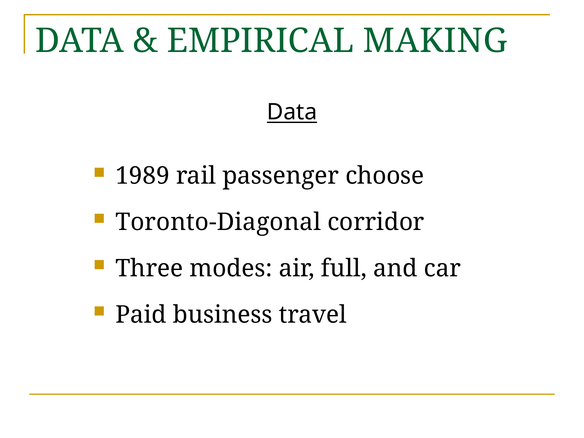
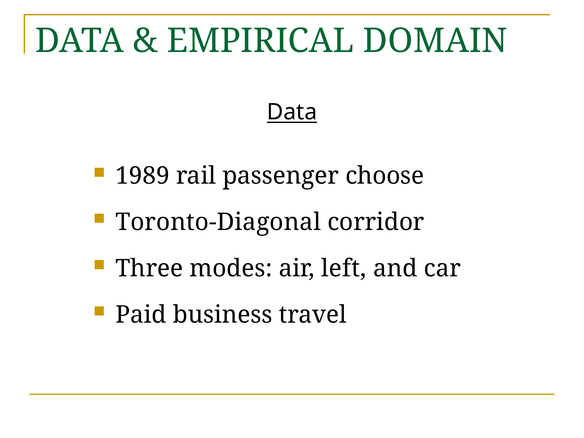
MAKING: MAKING -> DOMAIN (435, 41)
full: full -> left (344, 268)
